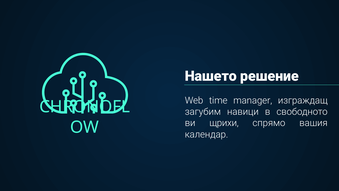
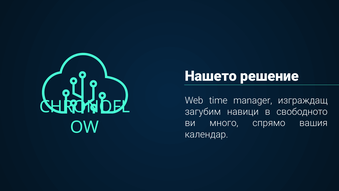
щрихи: щрихи -> много (224, 123)
